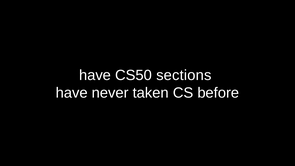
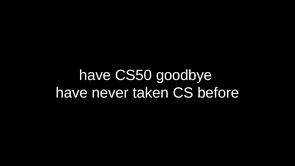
sections: sections -> goodbye (184, 75)
